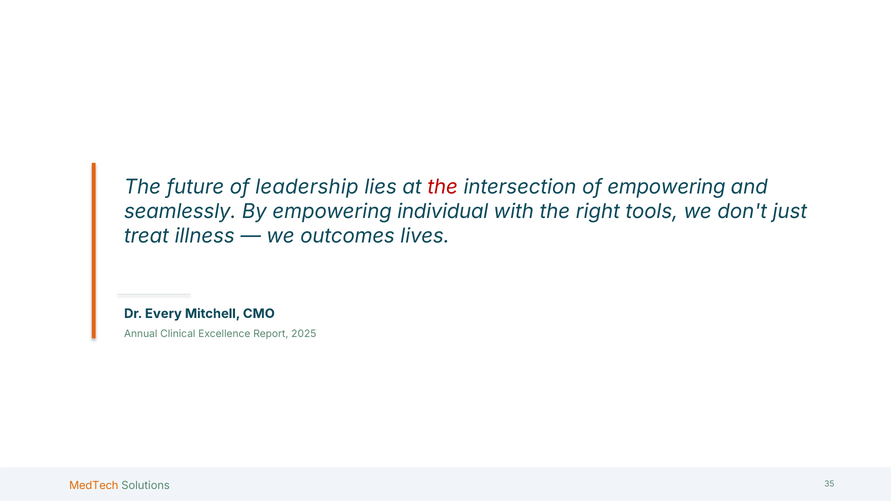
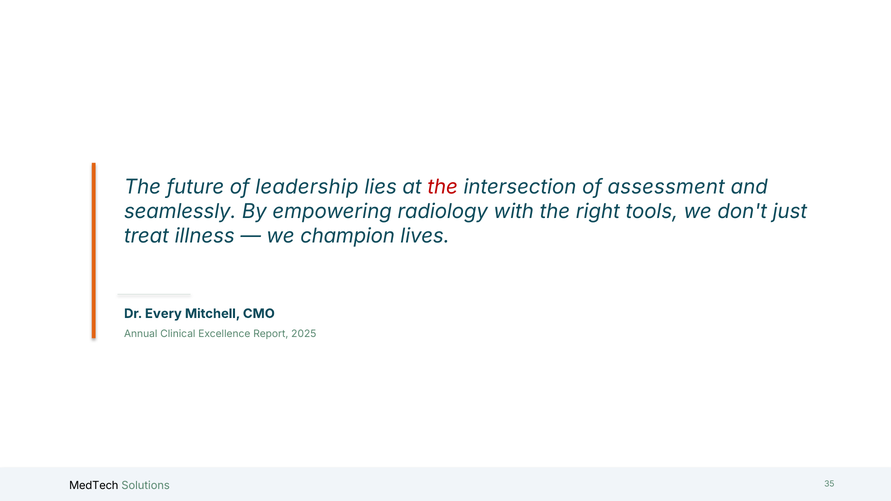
of empowering: empowering -> assessment (666, 187)
individual: individual -> radiology (443, 212)
outcomes: outcomes -> champion (348, 236)
MedTech colour: orange -> black (94, 486)
